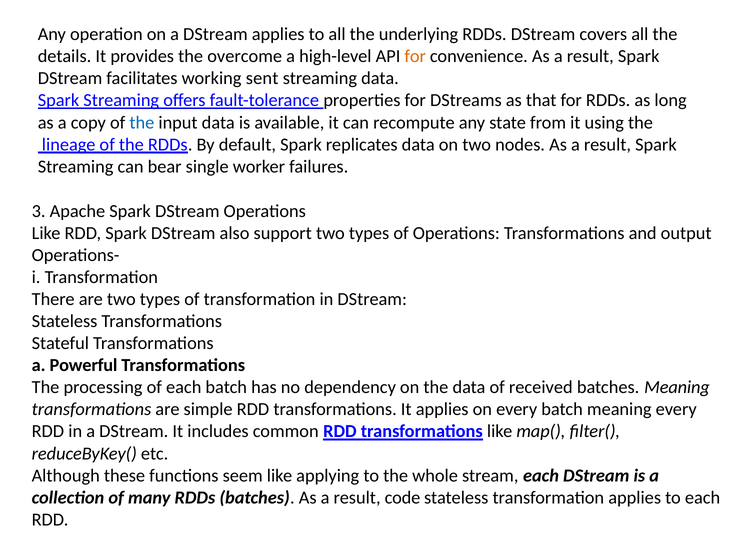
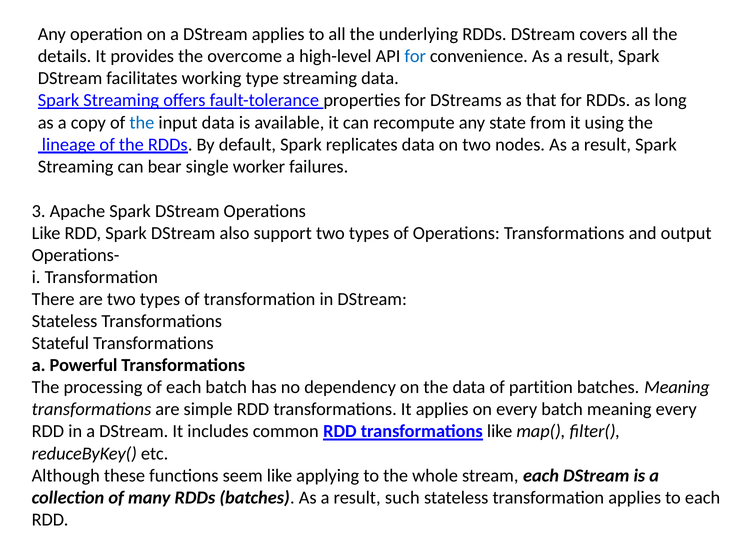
for colour: orange -> blue (415, 56)
sent: sent -> type (262, 78)
received: received -> partition (541, 388)
code: code -> such (402, 498)
